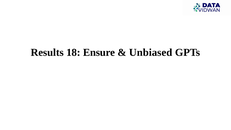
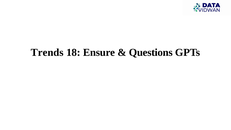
Results: Results -> Trends (47, 52)
Unbiased: Unbiased -> Questions (151, 52)
